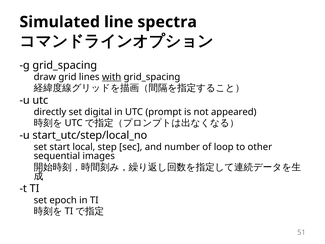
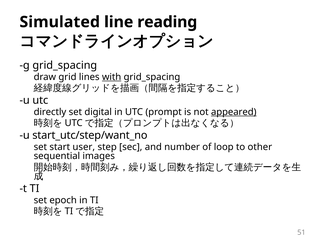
spectra: spectra -> reading (167, 22)
appeared underline: none -> present (234, 112)
start_utc/step/local_no: start_utc/step/local_no -> start_utc/step/want_no (90, 135)
local: local -> user (84, 147)
